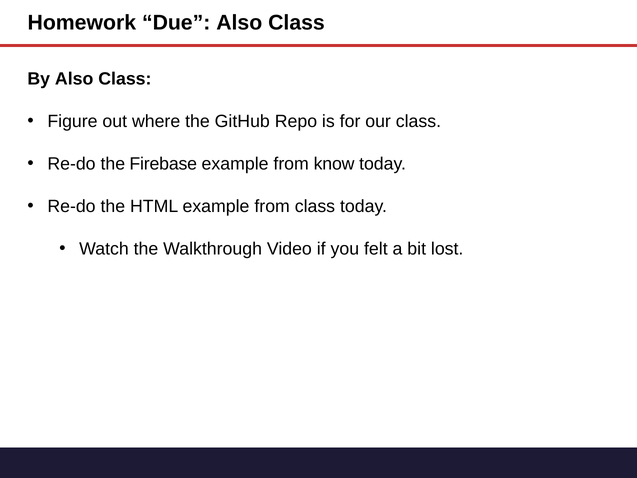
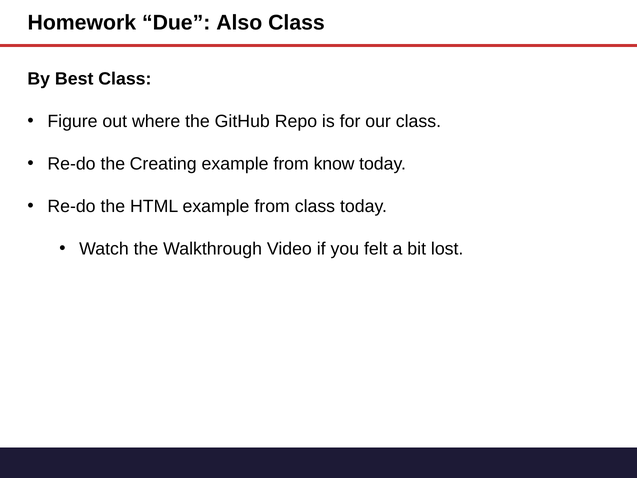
By Also: Also -> Best (74, 79)
Firebase: Firebase -> Creating (163, 164)
